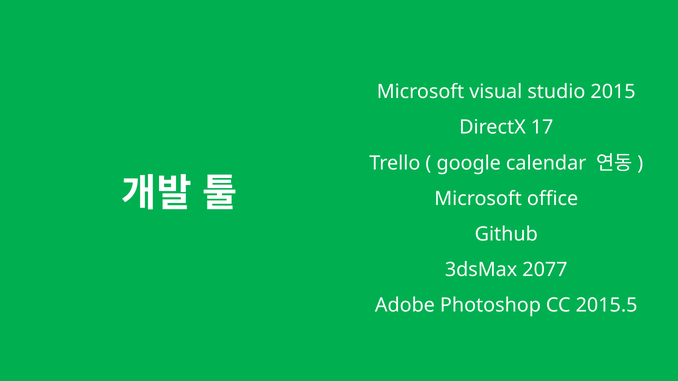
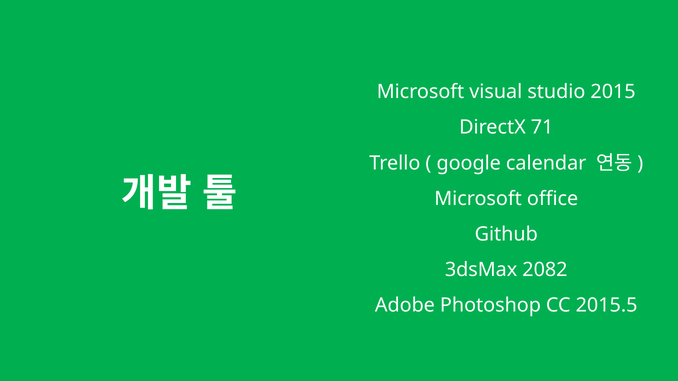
17: 17 -> 71 (542, 128)
2077: 2077 -> 2082 (545, 270)
